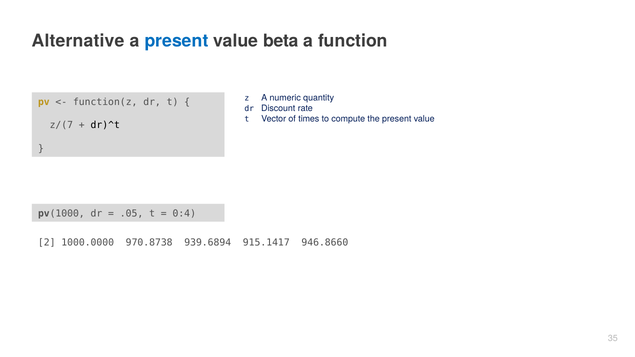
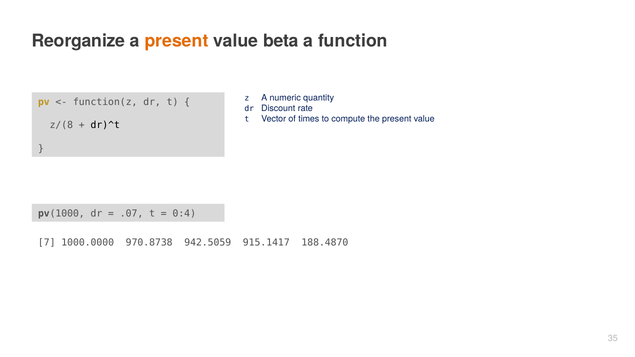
Alternative: Alternative -> Reorganize (78, 41)
present colour: blue -> orange (177, 41)
z/(7: z/(7 -> z/(8 (61, 125)
.05: .05 -> .07 (132, 214)
2: 2 -> 7 (47, 243)
939.6894: 939.6894 -> 942.5059 (208, 243)
946.8660: 946.8660 -> 188.4870 (325, 243)
